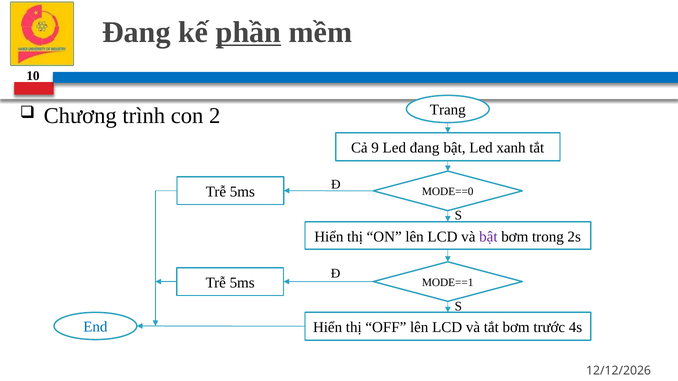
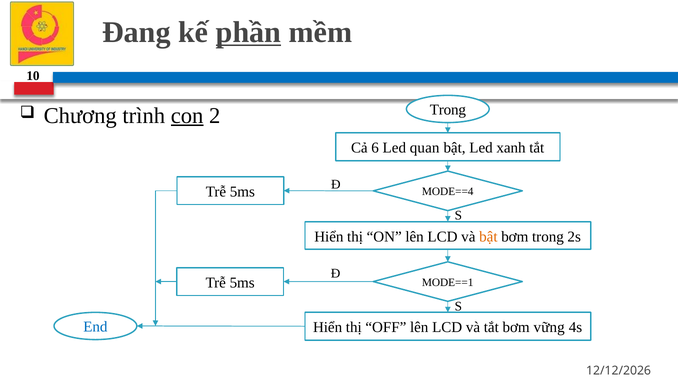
Trang: Trang -> Trong (448, 110)
con underline: none -> present (187, 116)
9: 9 -> 6 (375, 148)
Led đang: đang -> quan (425, 148)
MODE==0: MODE==0 -> MODE==4 (448, 192)
bật colour: purple -> orange (488, 237)
trước: trước -> vững (549, 328)
